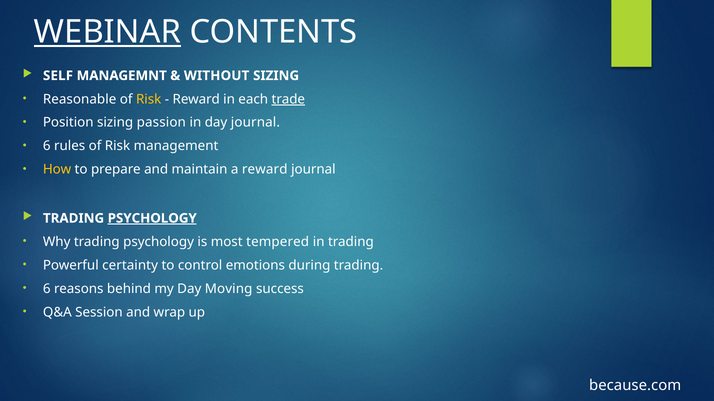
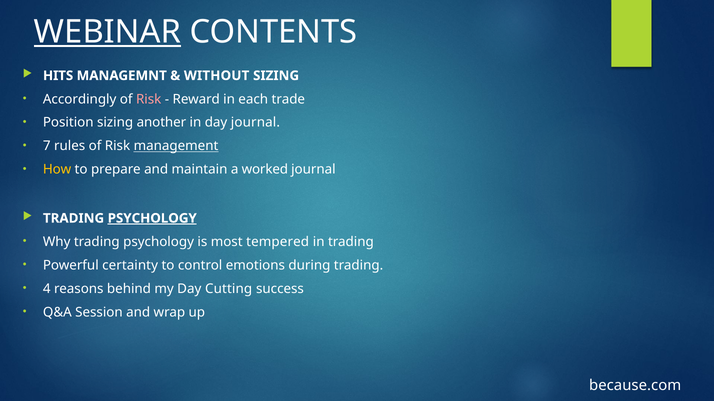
SELF: SELF -> HITS (58, 76)
Reasonable: Reasonable -> Accordingly (80, 99)
Risk colour: yellow -> pink (149, 99)
trade underline: present -> none (288, 99)
passion: passion -> another (161, 123)
6: 6 -> 7 (47, 146)
management underline: none -> present (176, 146)
a reward: reward -> worked (265, 170)
6: 6 -> 4 (47, 289)
Moving: Moving -> Cutting (229, 289)
